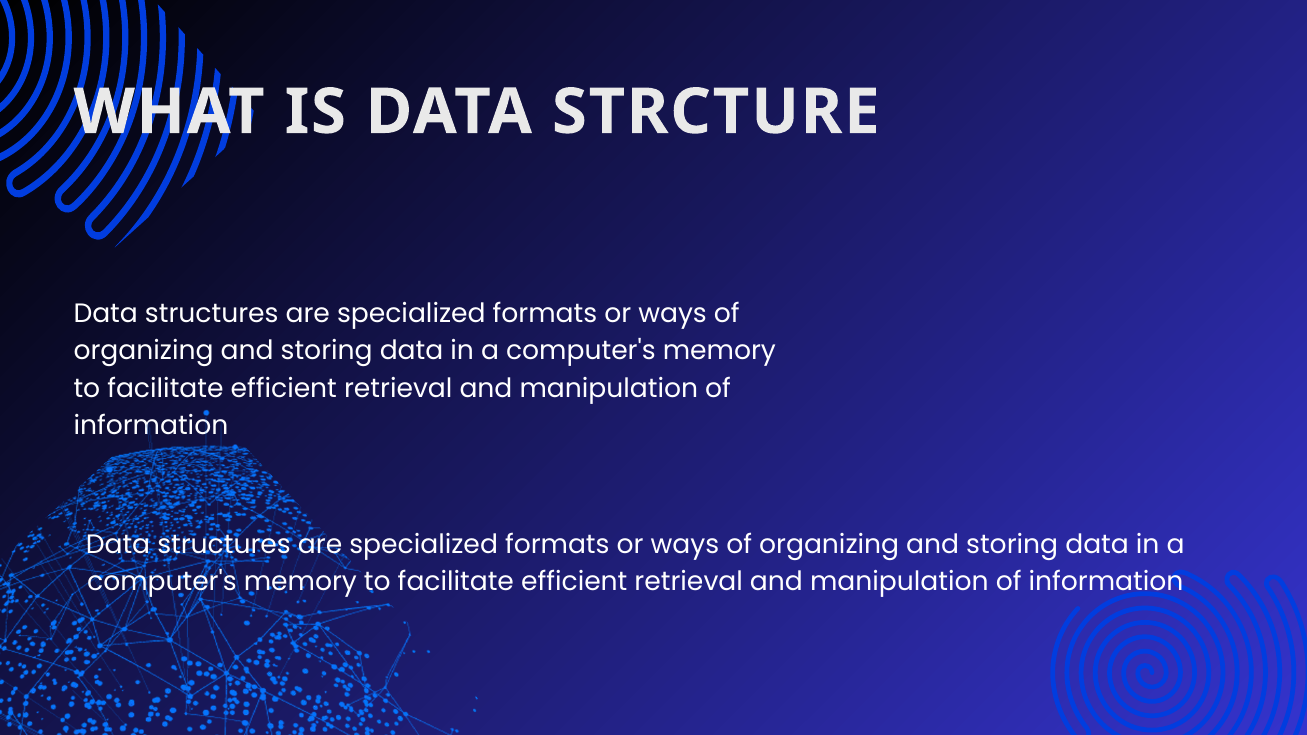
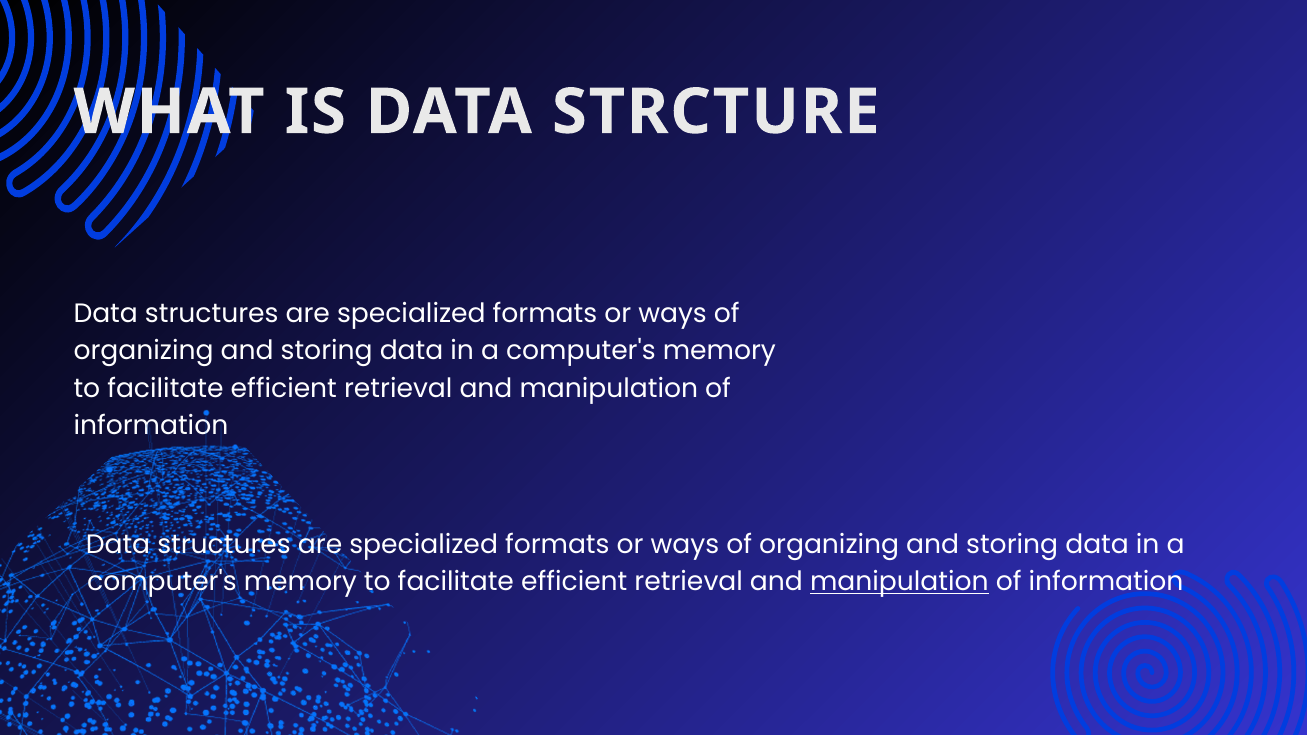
manipulation underline: none -> present (899, 582)
